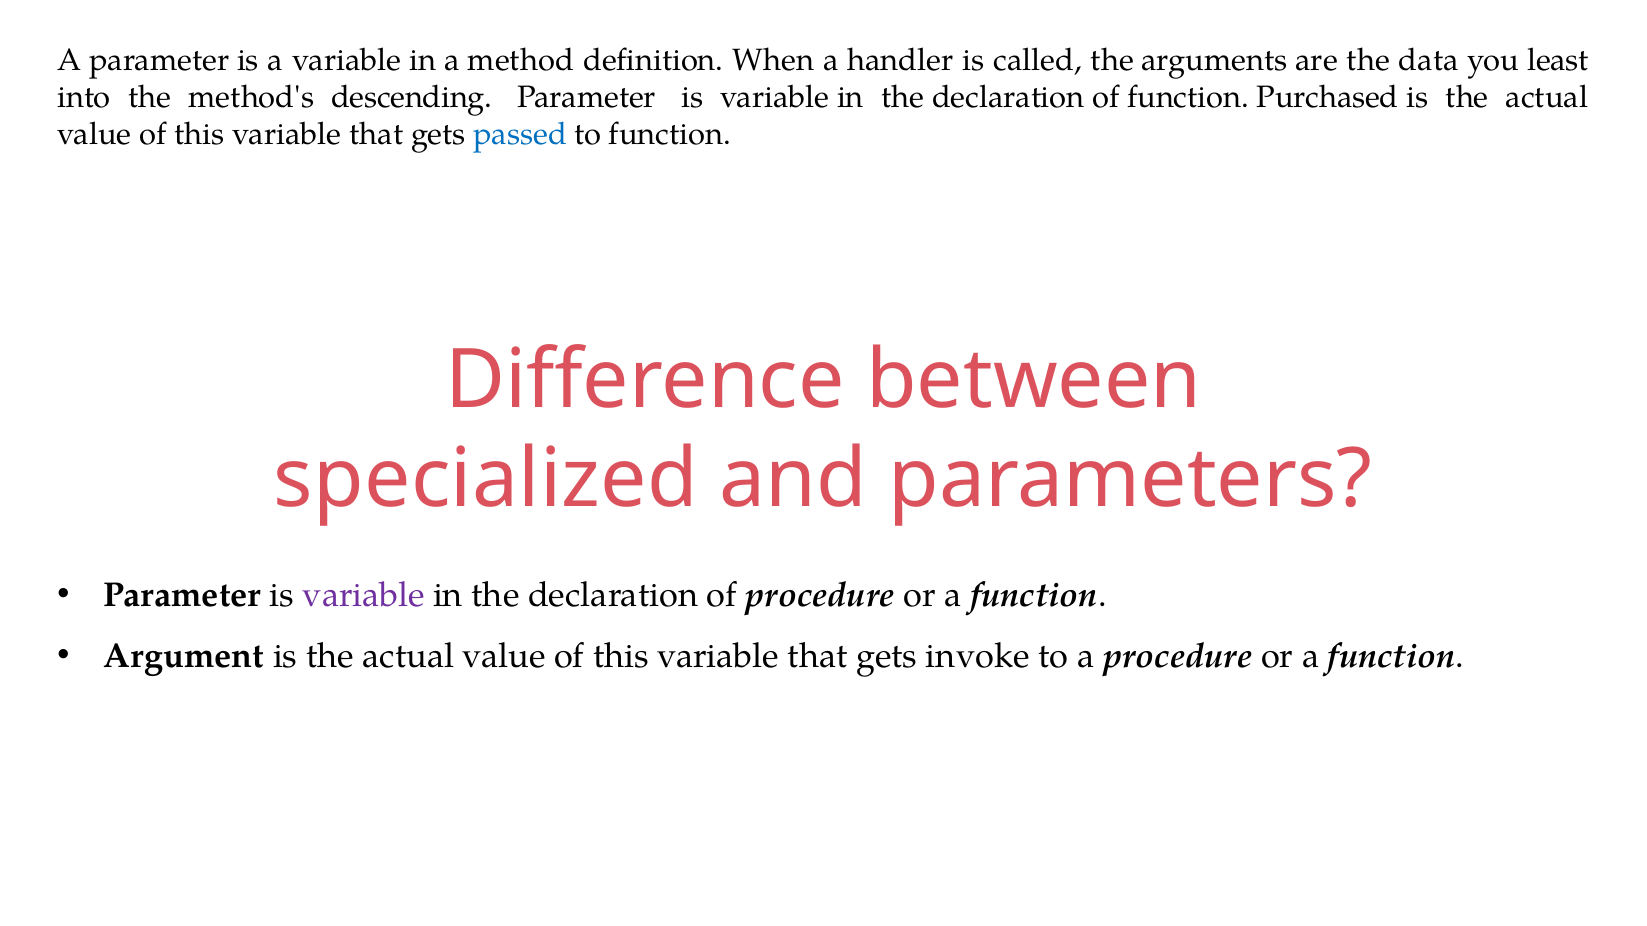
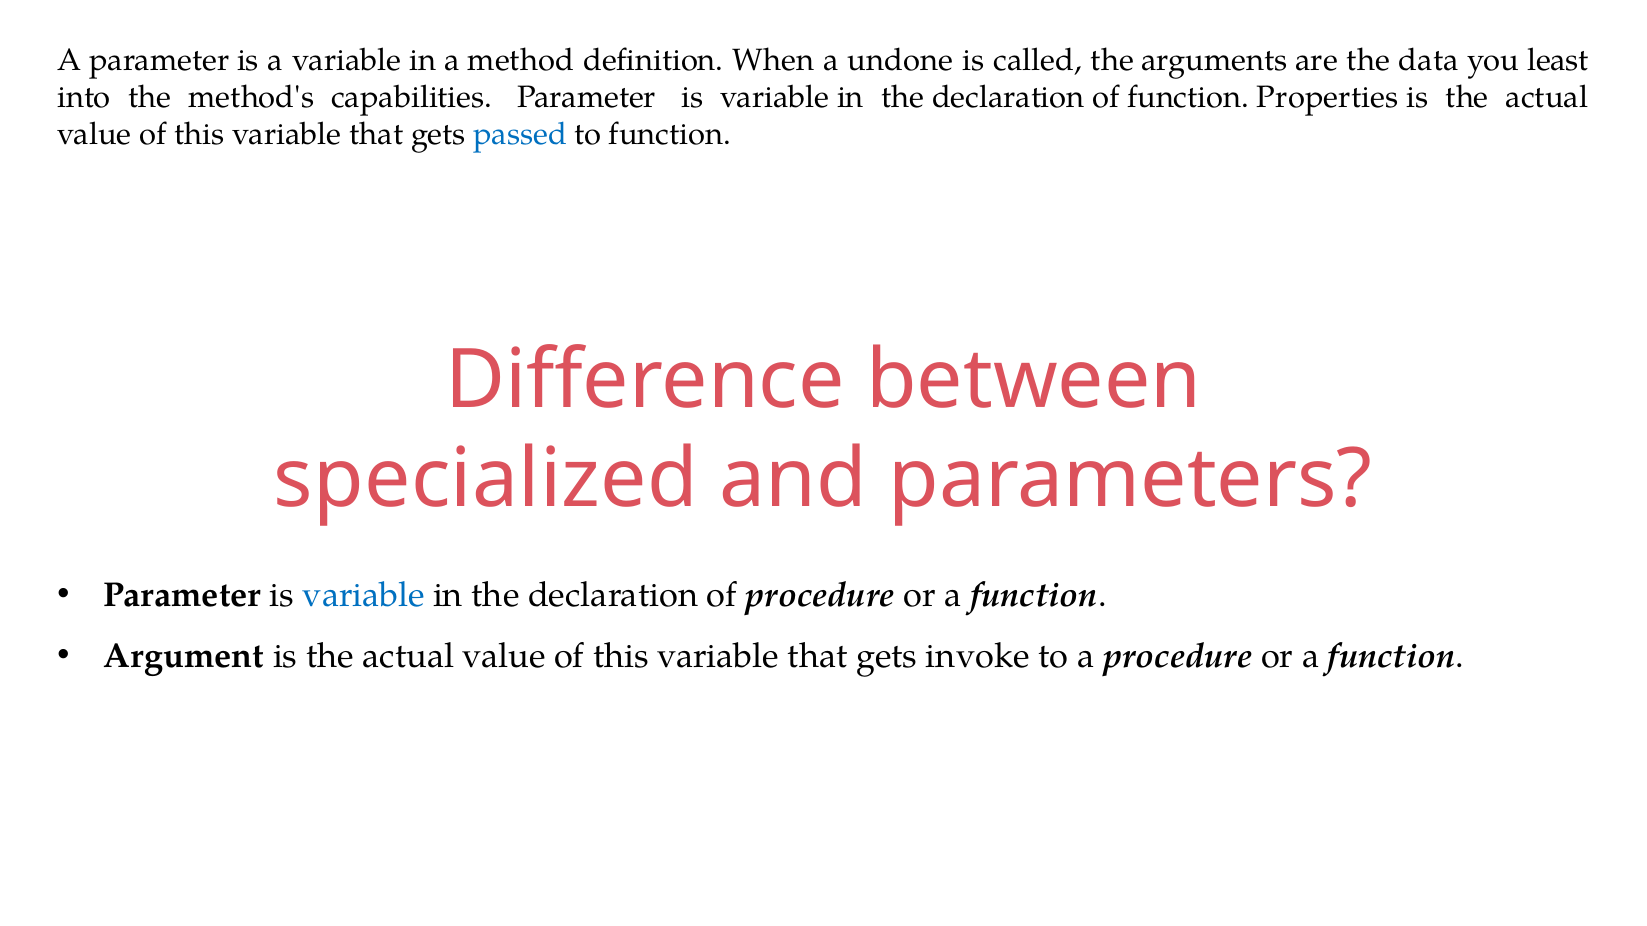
handler: handler -> undone (900, 60)
descending: descending -> capabilities (412, 97)
Purchased: Purchased -> Properties (1328, 97)
variable colour: purple -> blue (364, 595)
